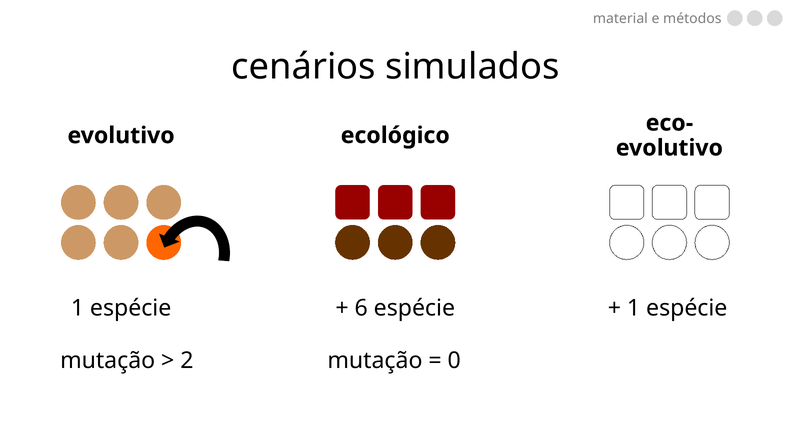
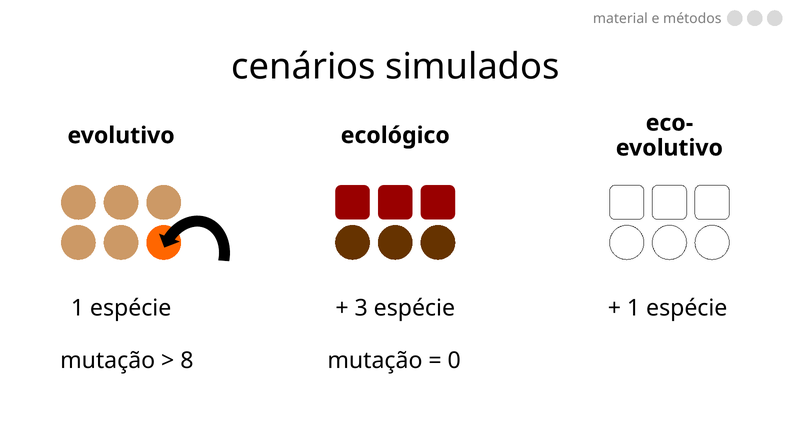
6: 6 -> 3 (361, 308)
2: 2 -> 8 (187, 360)
